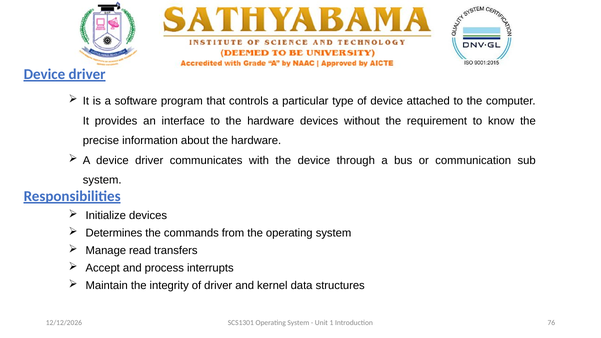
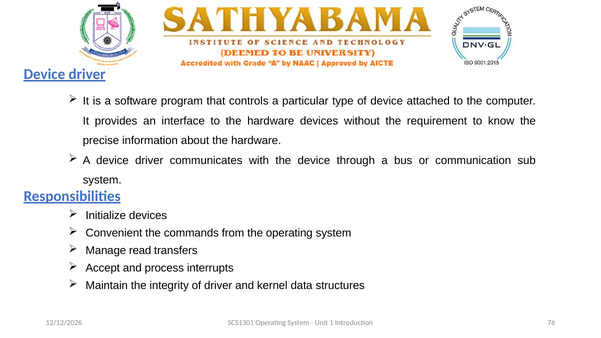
Determines: Determines -> Convenient (114, 233)
